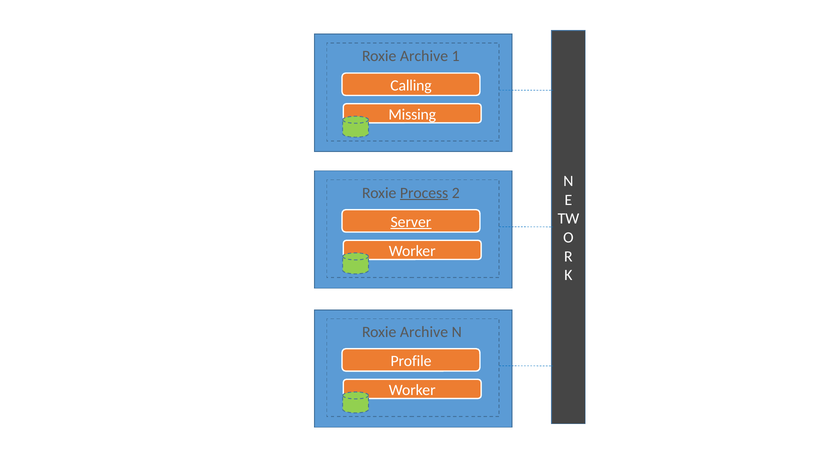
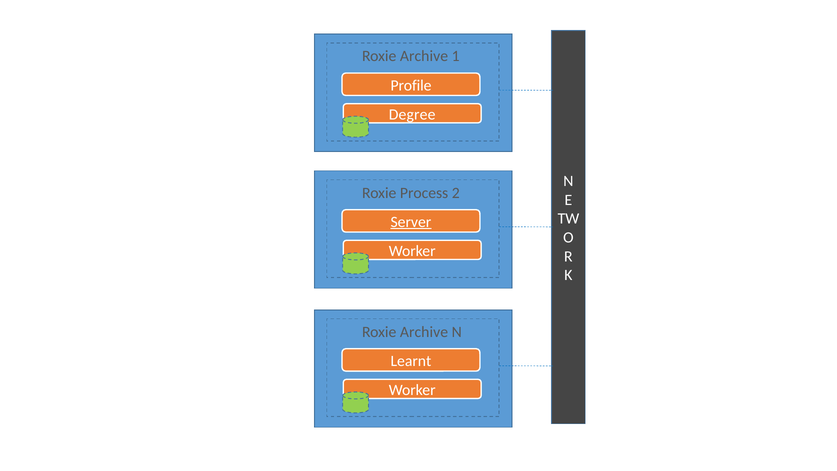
Calling: Calling -> Profile (411, 85)
Missing: Missing -> Degree (412, 114)
Process underline: present -> none (424, 193)
Profile: Profile -> Learnt (411, 361)
